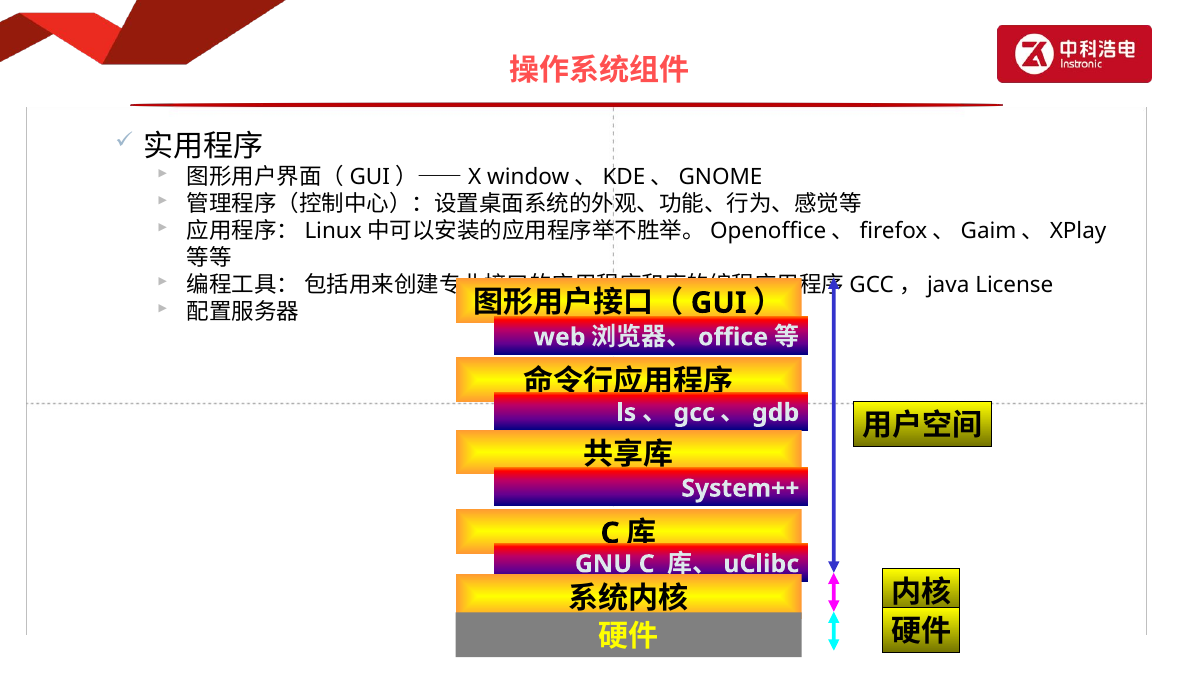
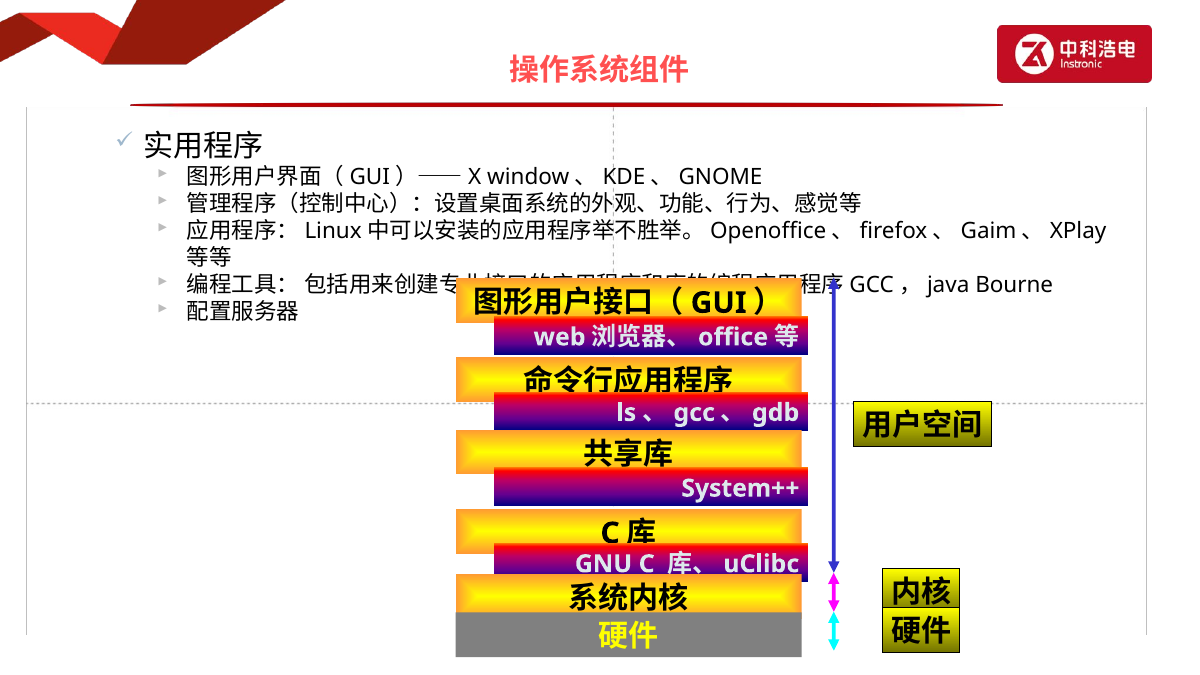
License: License -> Bourne (1014, 285)
